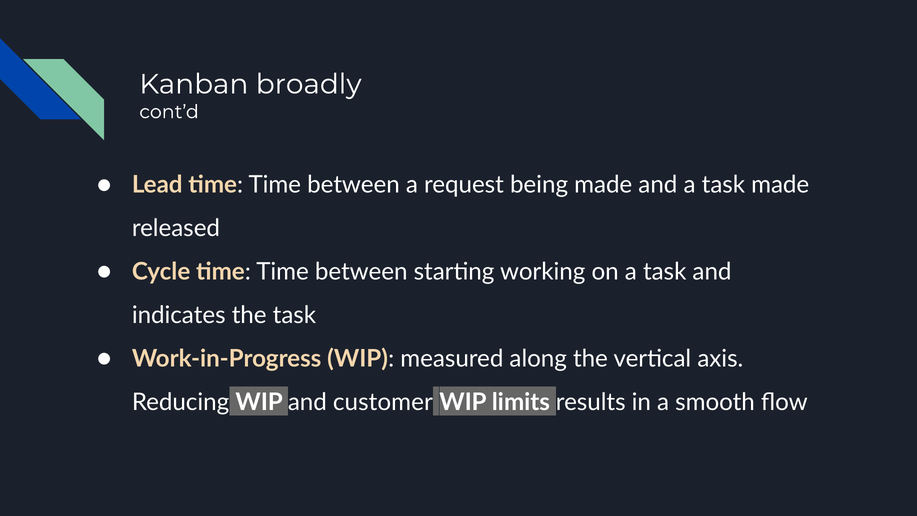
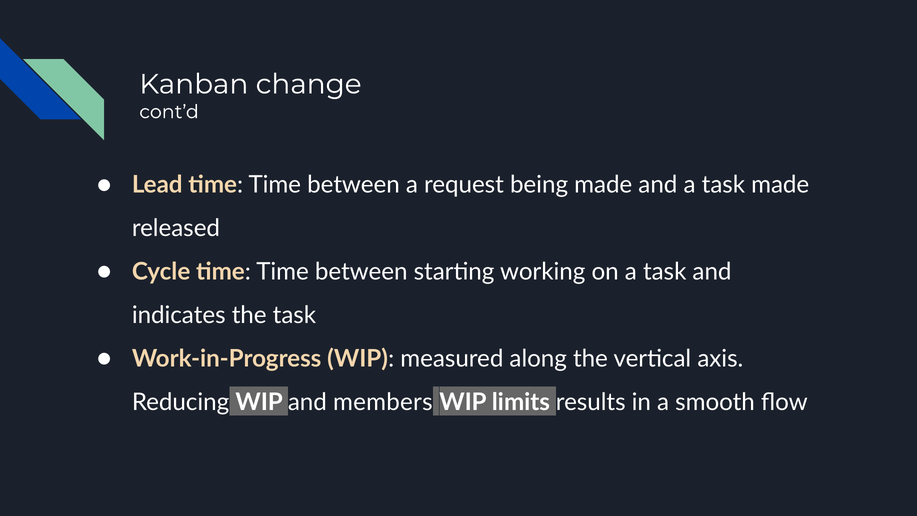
broadly: broadly -> change (309, 84)
customer: customer -> members (383, 402)
